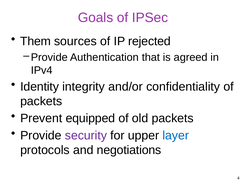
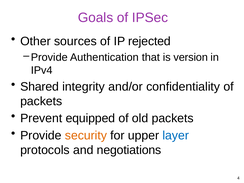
Them: Them -> Other (35, 41)
agreed: agreed -> version (191, 57)
Identity: Identity -> Shared (40, 87)
security colour: purple -> orange (86, 135)
